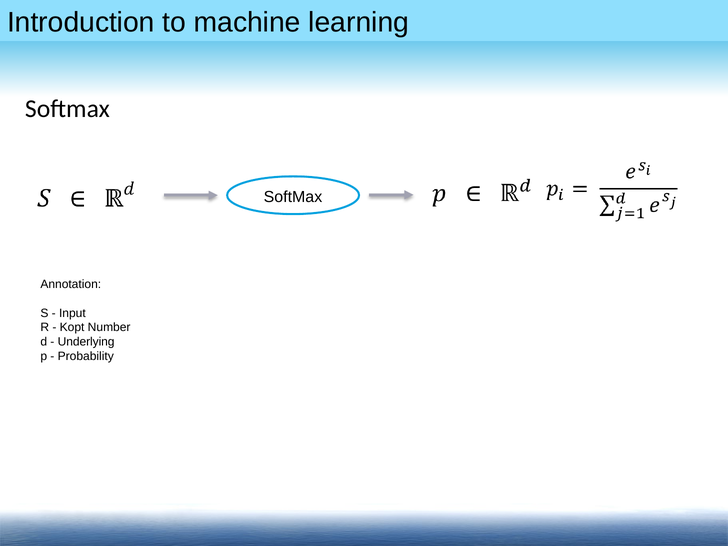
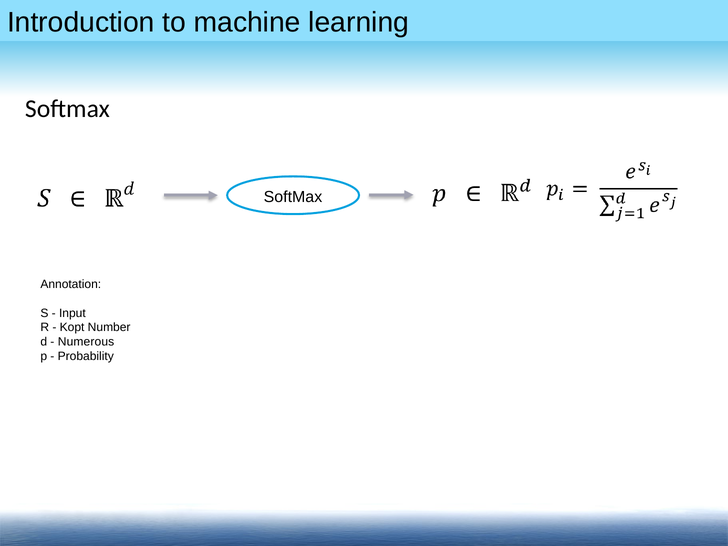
Underlying: Underlying -> Numerous (86, 342)
